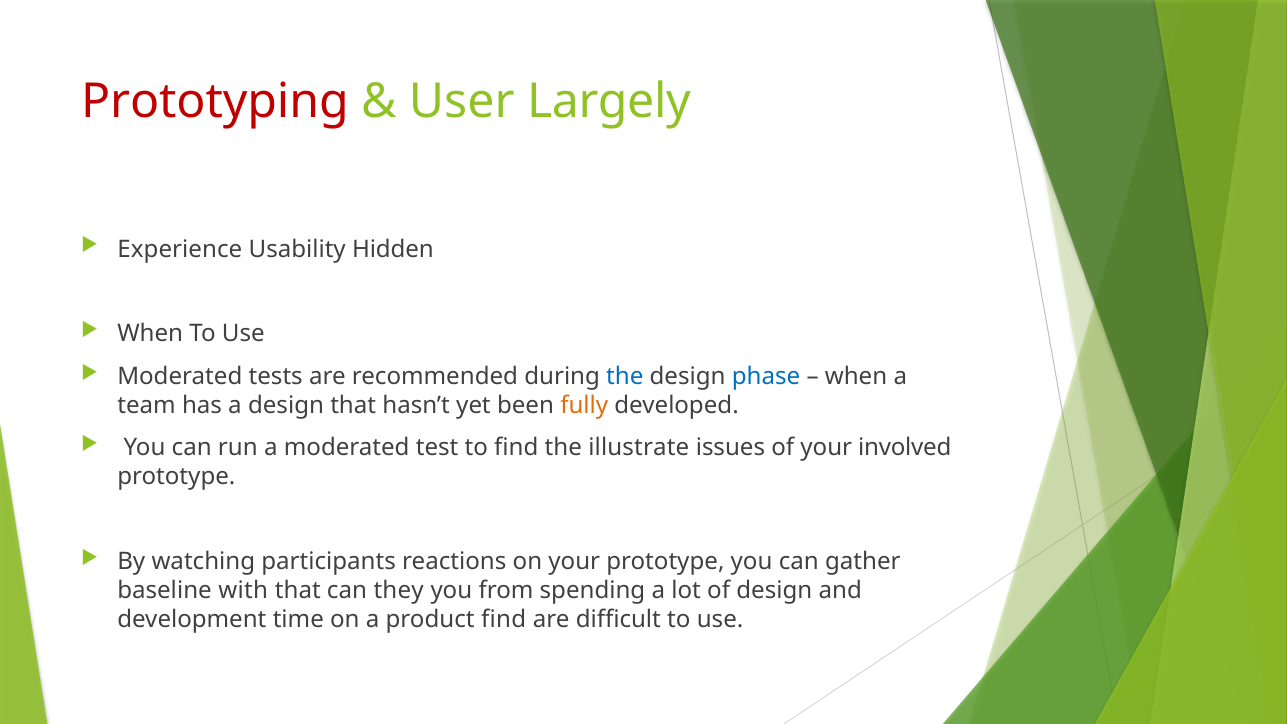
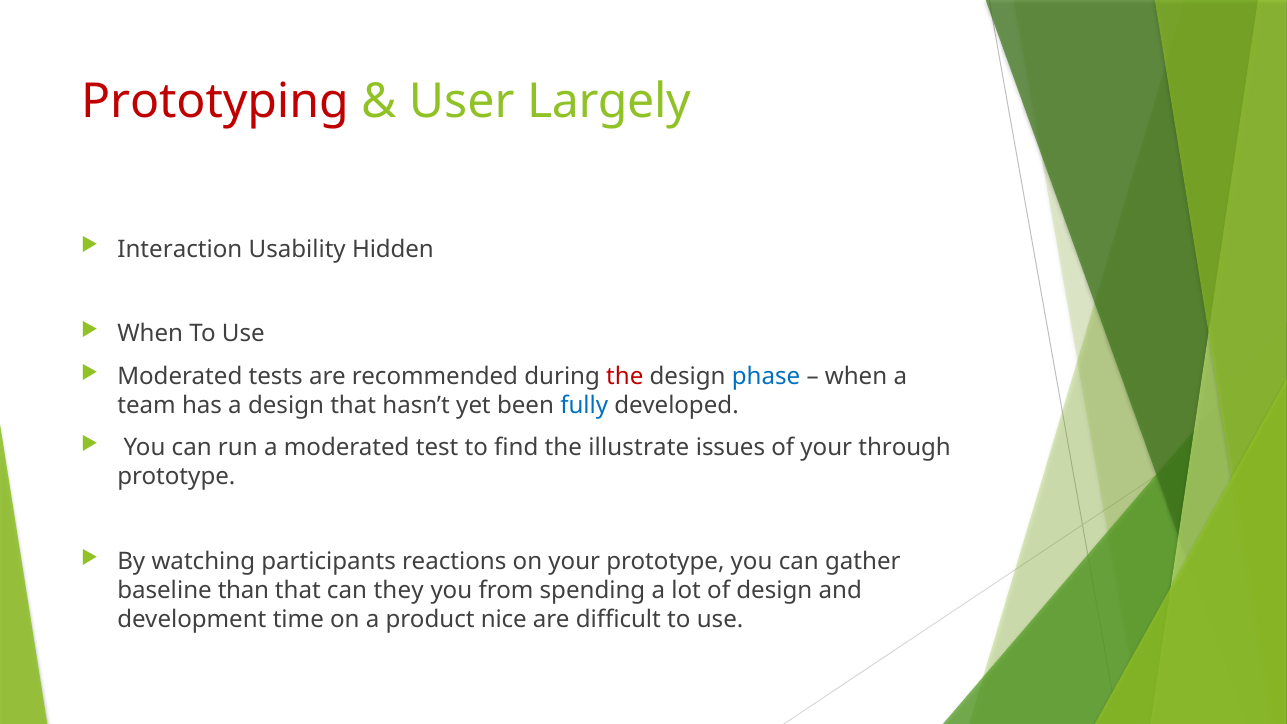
Experience: Experience -> Interaction (180, 249)
the colour: blue -> red (625, 376)
fully colour: orange -> blue (584, 405)
involved: involved -> through (905, 448)
with: with -> than (243, 590)
product find: find -> nice (504, 619)
